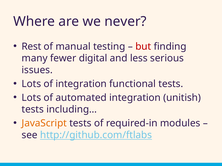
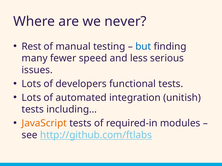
but colour: red -> blue (143, 47)
digital: digital -> speed (93, 58)
of integration: integration -> developers (81, 84)
